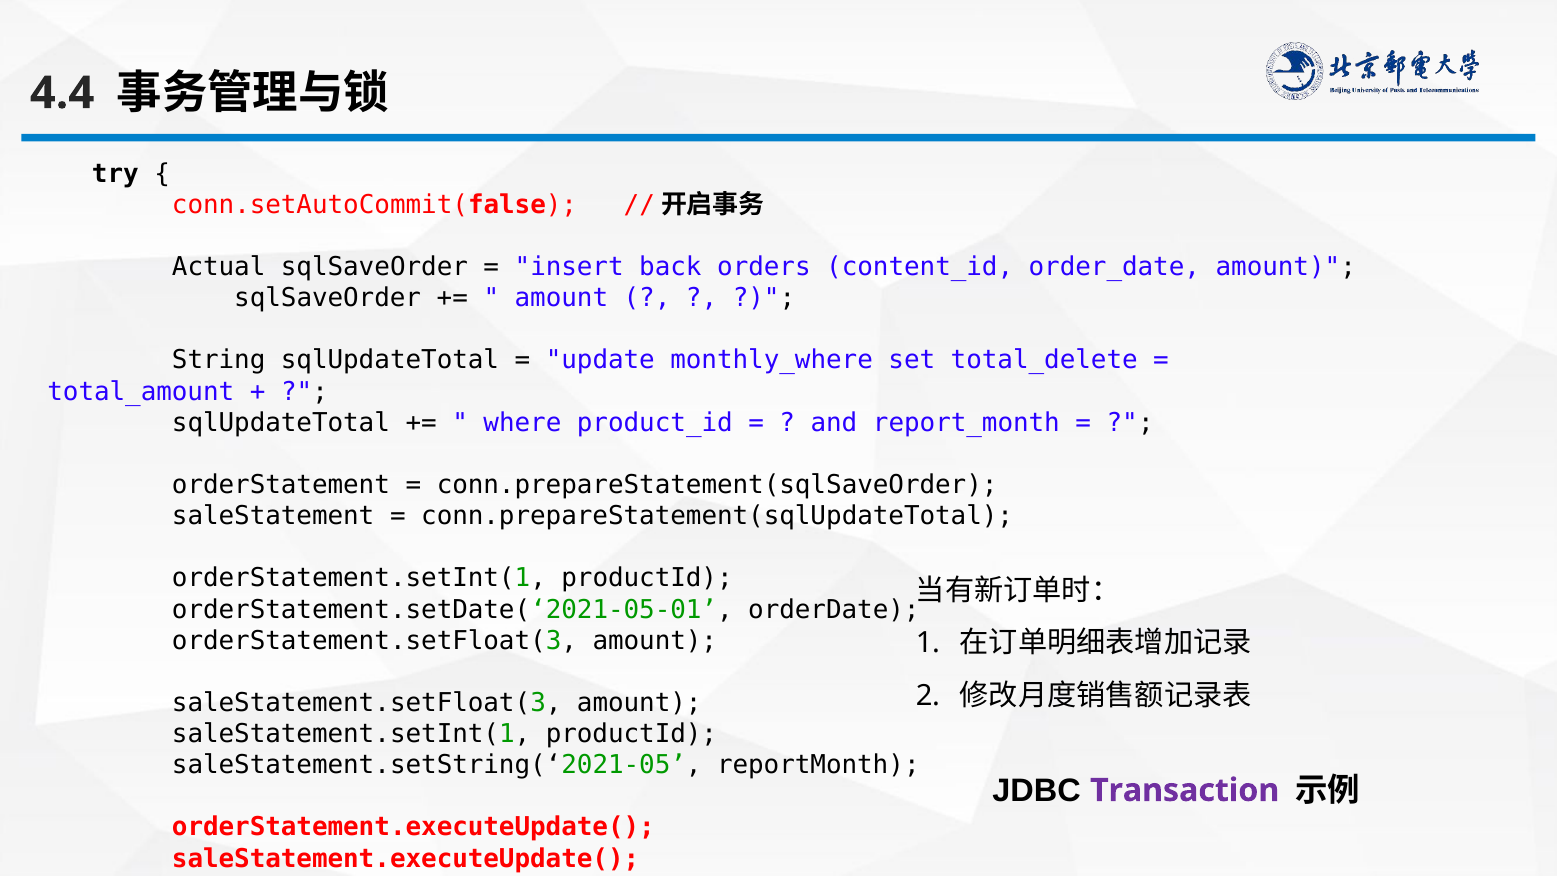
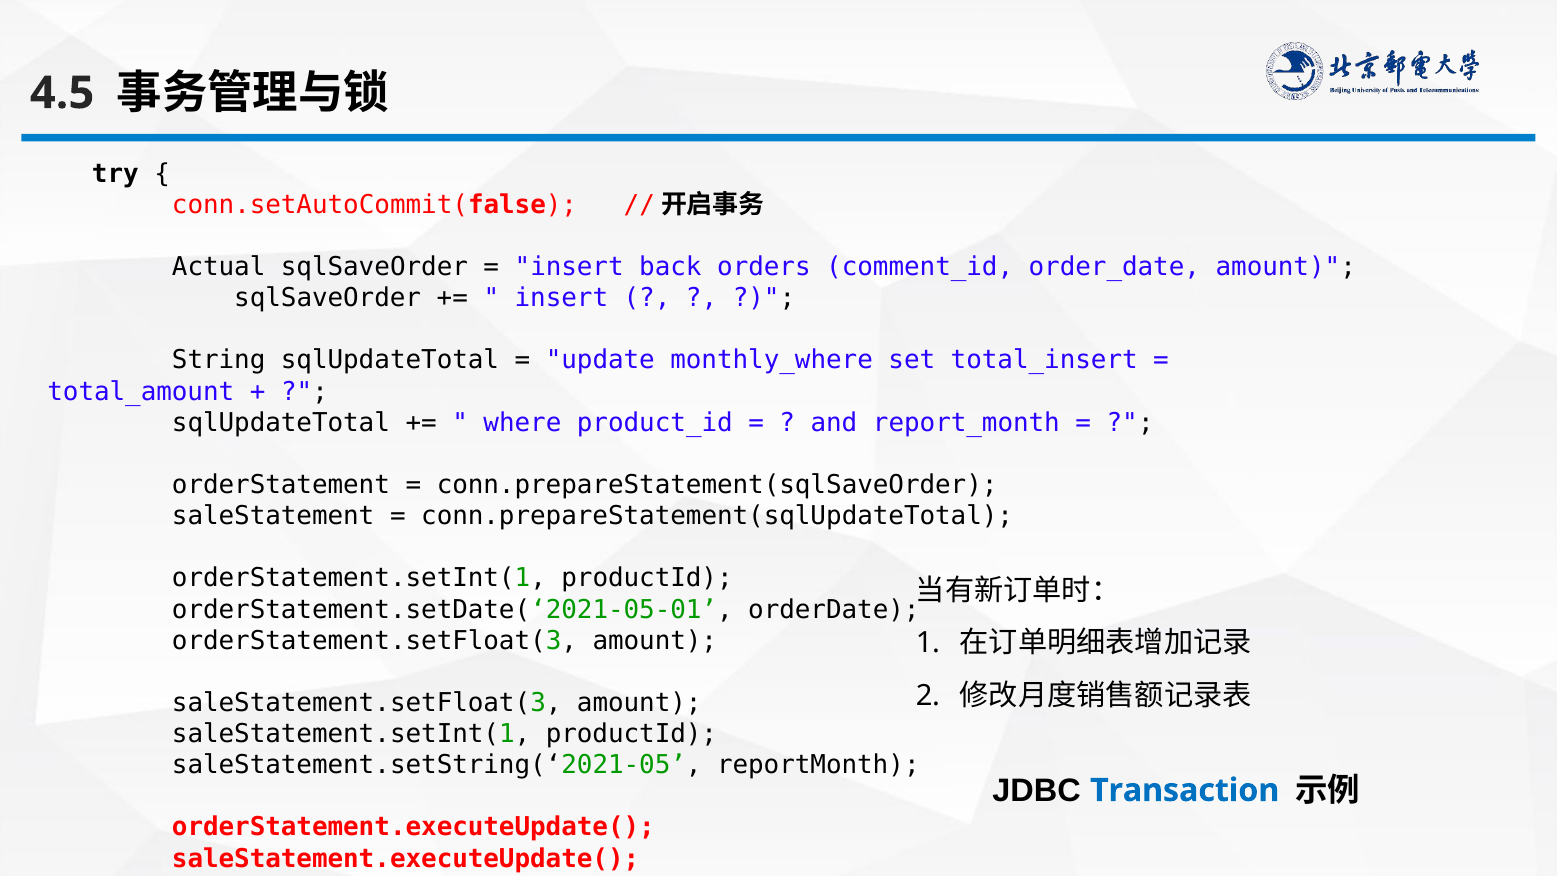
4.4: 4.4 -> 4.5 (62, 93)
content_id: content_id -> comment_id (920, 267)
amount: amount -> insert (561, 298)
total_delete: total_delete -> total_insert (1044, 360)
Transaction colour: purple -> blue (1185, 790)
